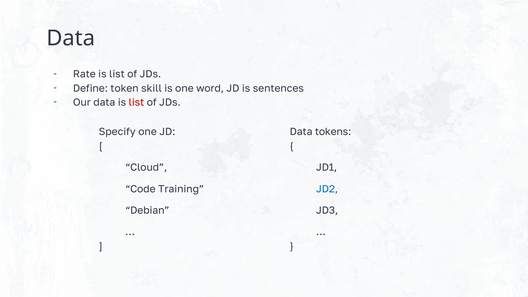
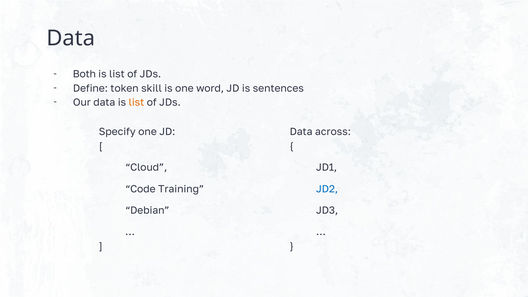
Rate: Rate -> Both (84, 74)
list colour: red -> orange (136, 103)
tokens: tokens -> across (333, 132)
